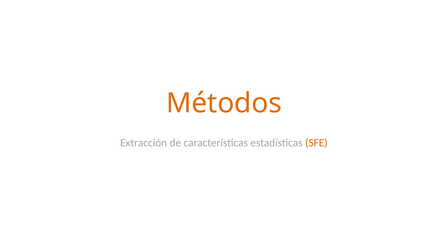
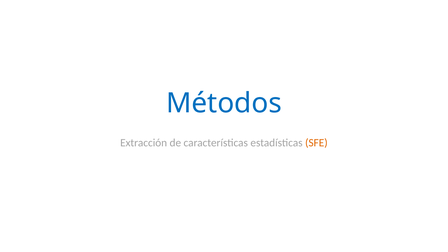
Métodos colour: orange -> blue (224, 103)
